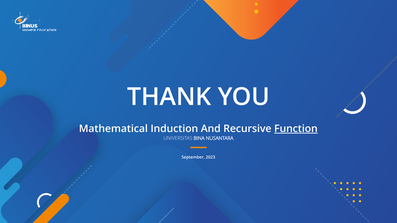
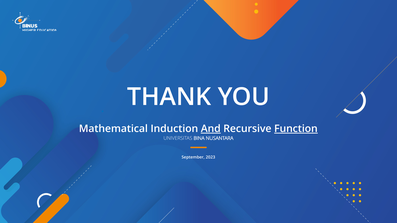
And underline: none -> present (211, 129)
